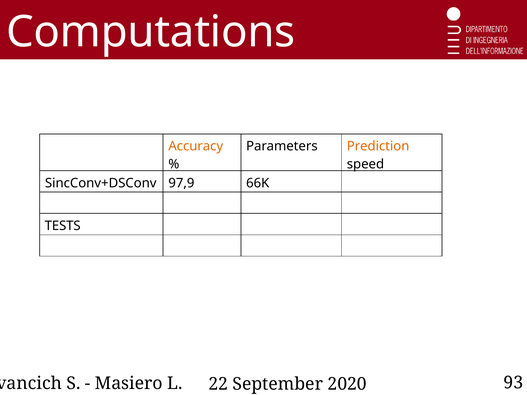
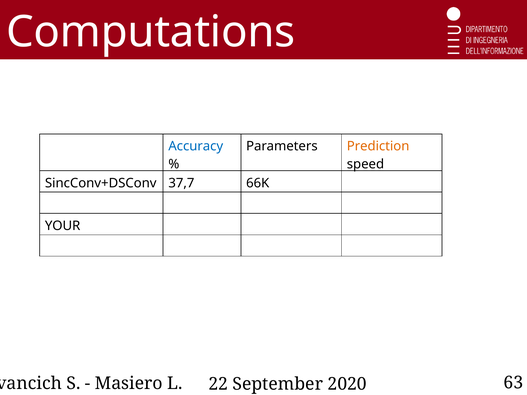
Accuracy colour: orange -> blue (196, 146)
97,9: 97,9 -> 37,7 (181, 183)
TESTS: TESTS -> YOUR (63, 226)
93: 93 -> 63 (513, 383)
